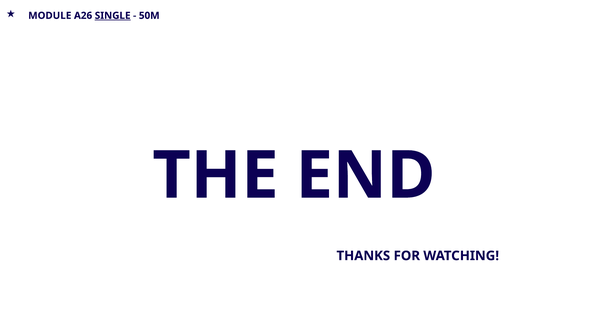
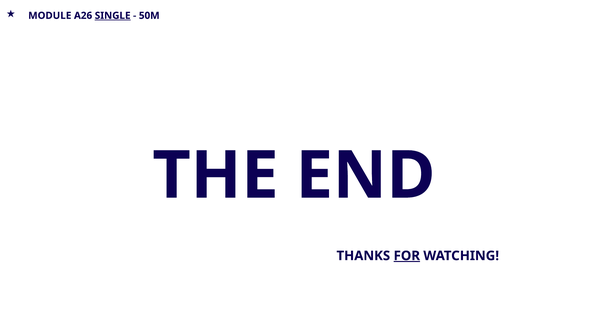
FOR underline: none -> present (407, 256)
